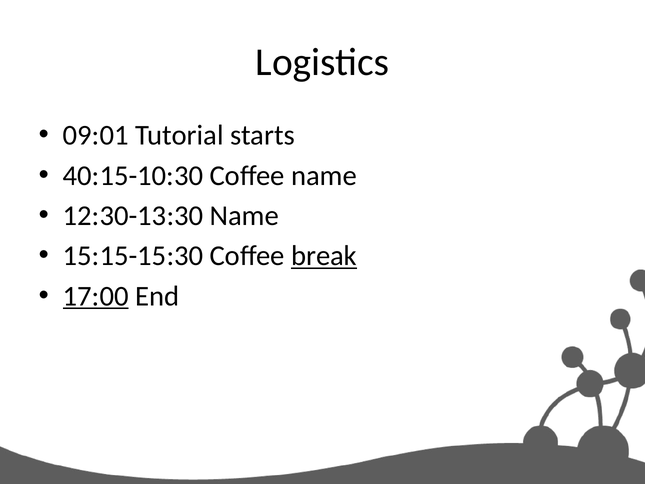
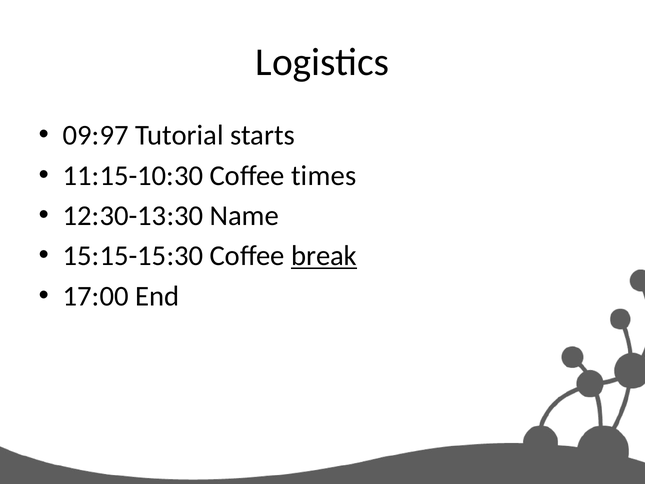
09:01: 09:01 -> 09:97 (96, 135)
40:15-10:30: 40:15-10:30 -> 11:15-10:30 (133, 175)
Coffee name: name -> times (324, 175)
17:00 underline: present -> none (96, 296)
